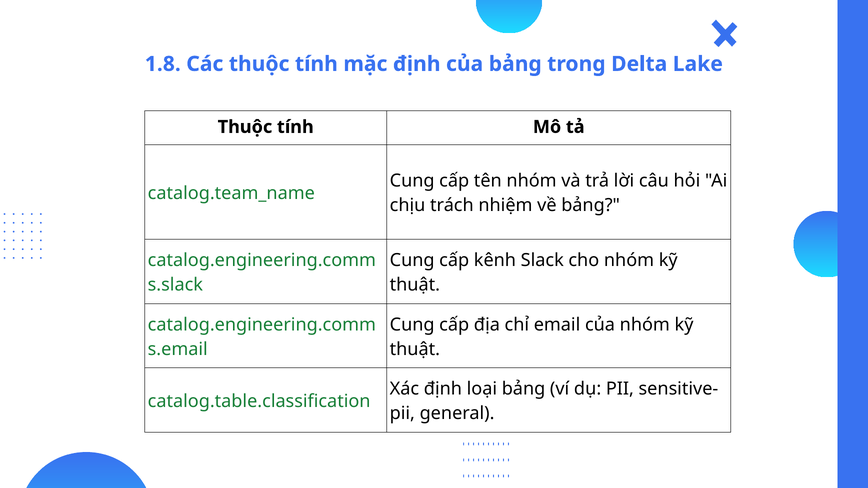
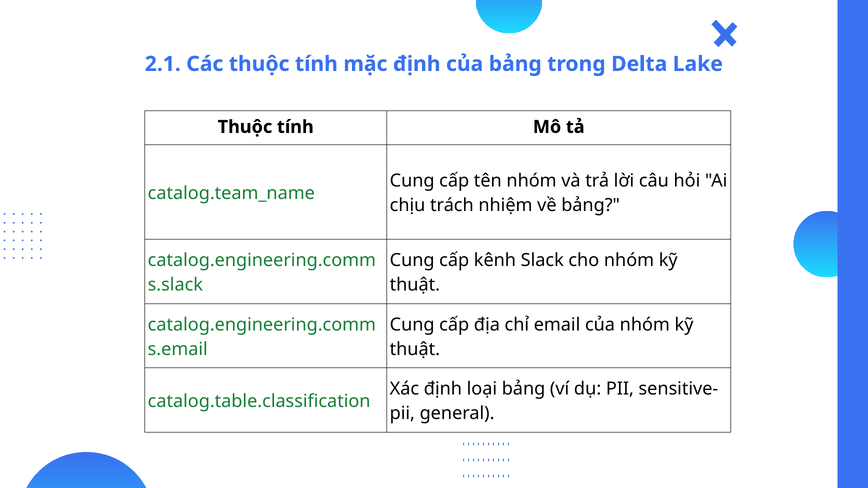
1.8: 1.8 -> 2.1 (163, 64)
